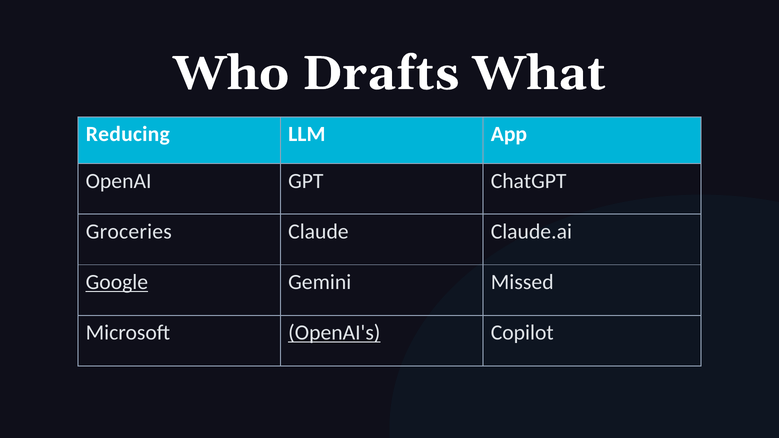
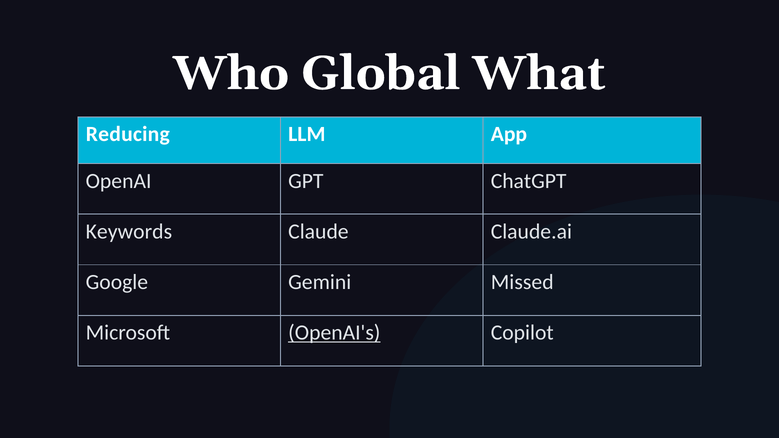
Drafts: Drafts -> Global (381, 73)
Groceries: Groceries -> Keywords (129, 232)
Google underline: present -> none (117, 282)
